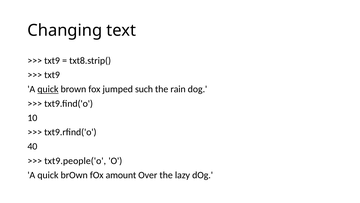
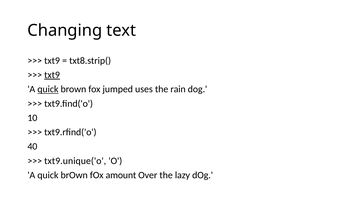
txt9 underline: none -> present (52, 75)
such: such -> uses (144, 89)
txt9.people('o: txt9.people('o -> txt9.unique('o (75, 160)
